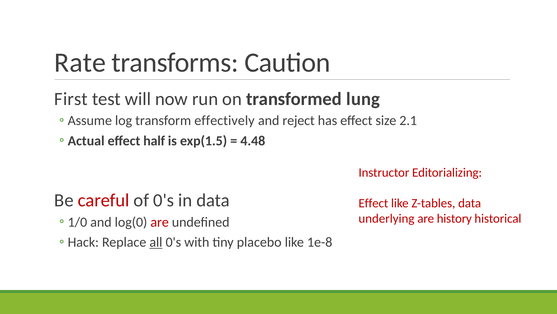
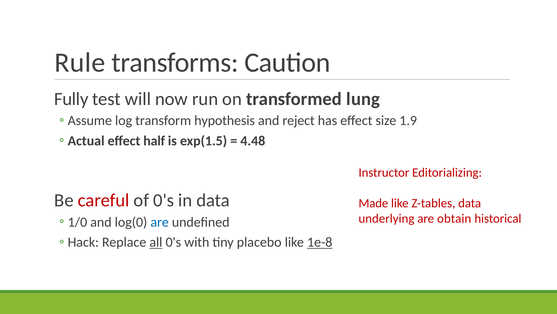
Rate: Rate -> Rule (80, 62)
First: First -> Fully (71, 99)
effectively: effectively -> hypothesis (225, 120)
2.1: 2.1 -> 1.9 (408, 120)
Effect: Effect -> Made (373, 203)
history: history -> obtain (454, 218)
are colour: red -> blue (160, 222)
1e-8 underline: none -> present (320, 242)
